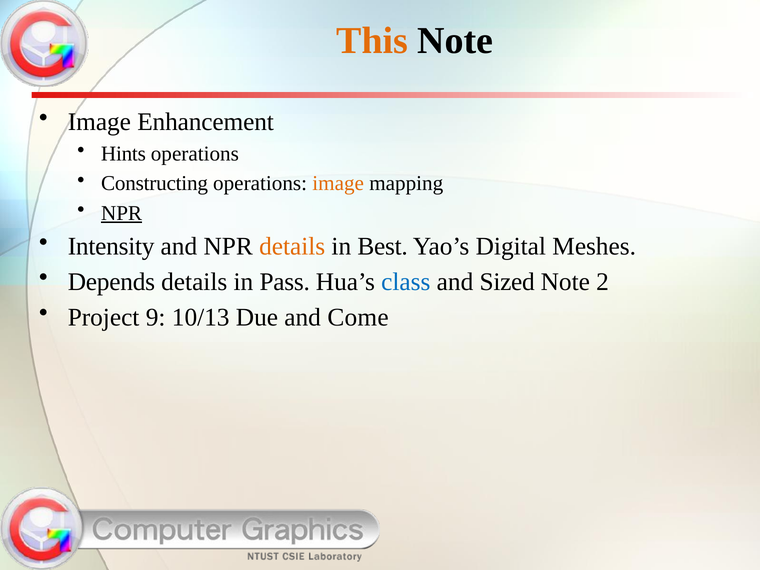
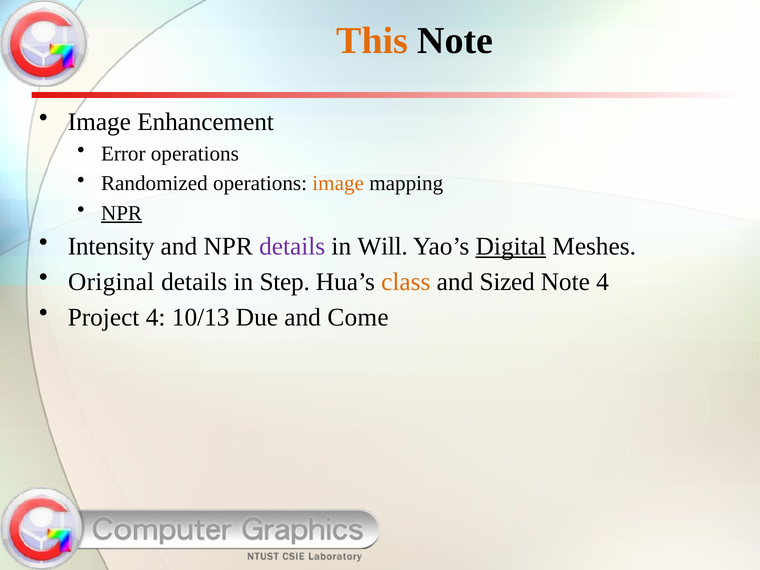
Hints: Hints -> Error (123, 154)
Constructing: Constructing -> Randomized (154, 183)
details colour: orange -> purple (292, 246)
Best: Best -> Will (383, 246)
Digital underline: none -> present (511, 246)
Depends: Depends -> Original (111, 282)
Pass: Pass -> Step (285, 282)
class colour: blue -> orange (406, 282)
Note 2: 2 -> 4 (603, 282)
Project 9: 9 -> 4 (156, 317)
